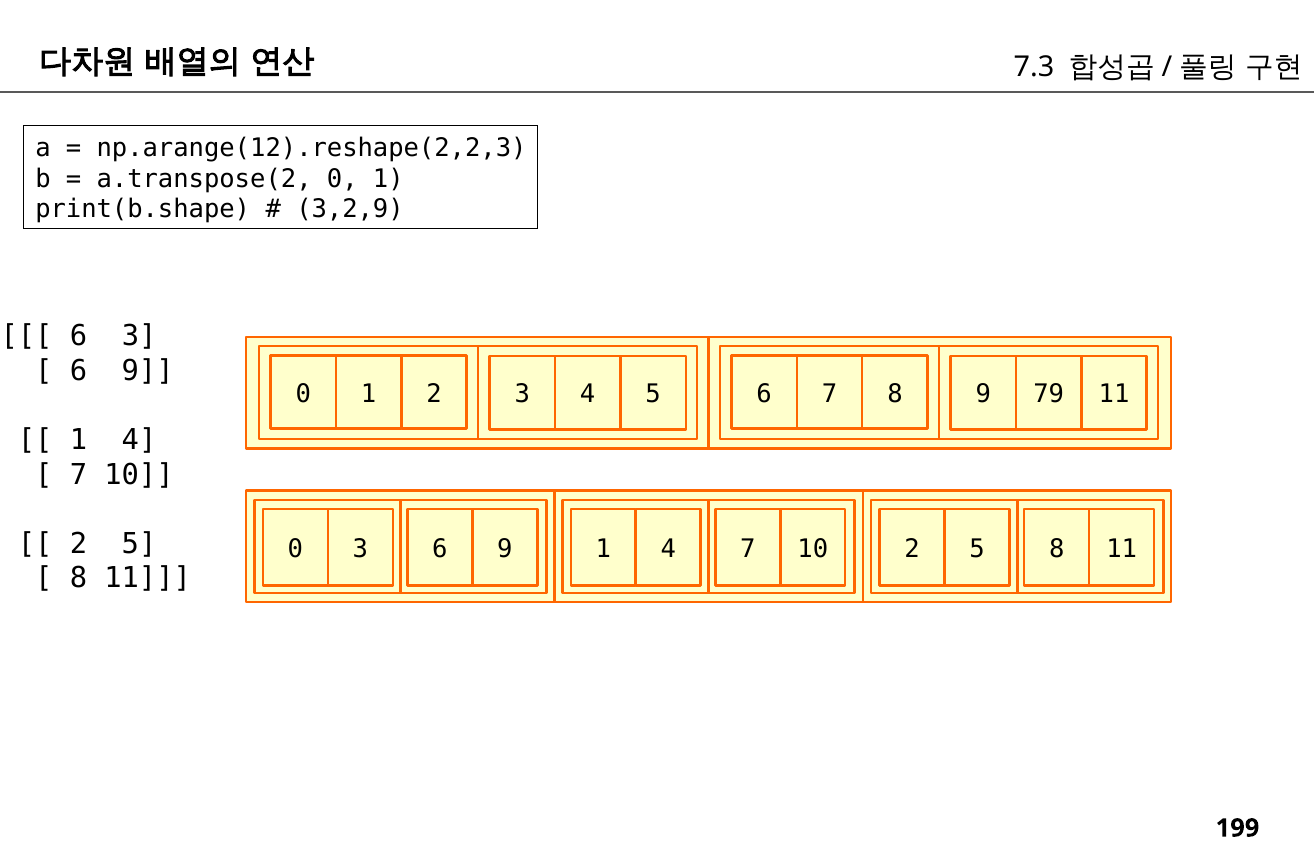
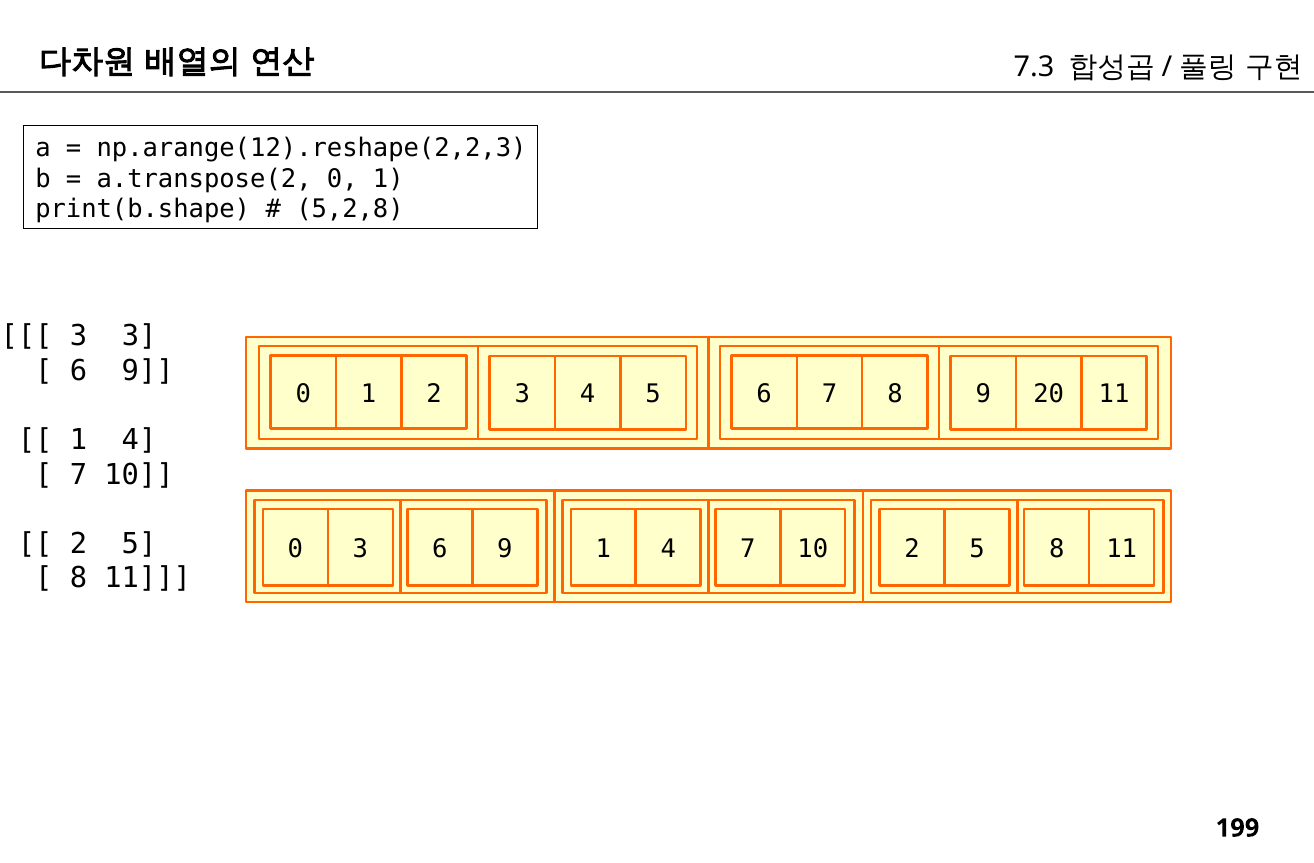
3,2,9: 3,2,9 -> 5,2,8 (350, 209)
6: 6 -> 3 (79, 336)
79: 79 -> 20 (1049, 395)
